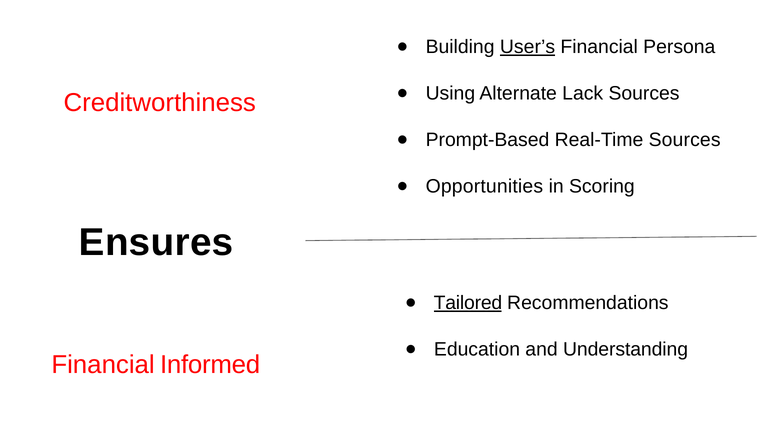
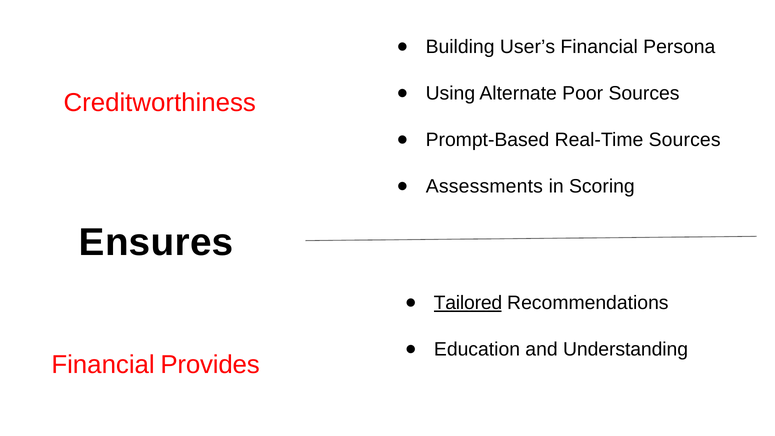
User’s underline: present -> none (527, 47)
Lack: Lack -> Poor (583, 93)
Opportunities: Opportunities -> Assessments (484, 186)
Informed: Informed -> Provides (210, 365)
